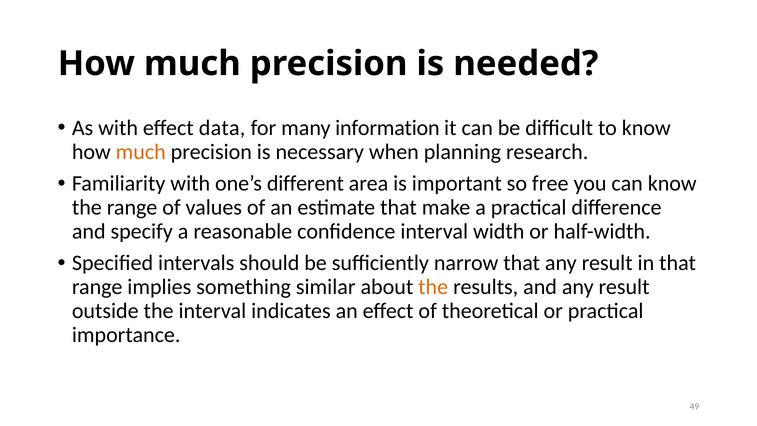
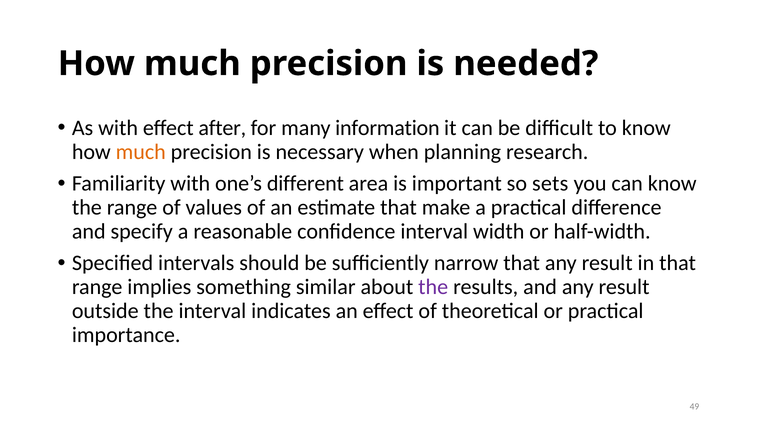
data: data -> after (222, 128)
free: free -> sets (550, 184)
the colour: orange -> purple (433, 287)
